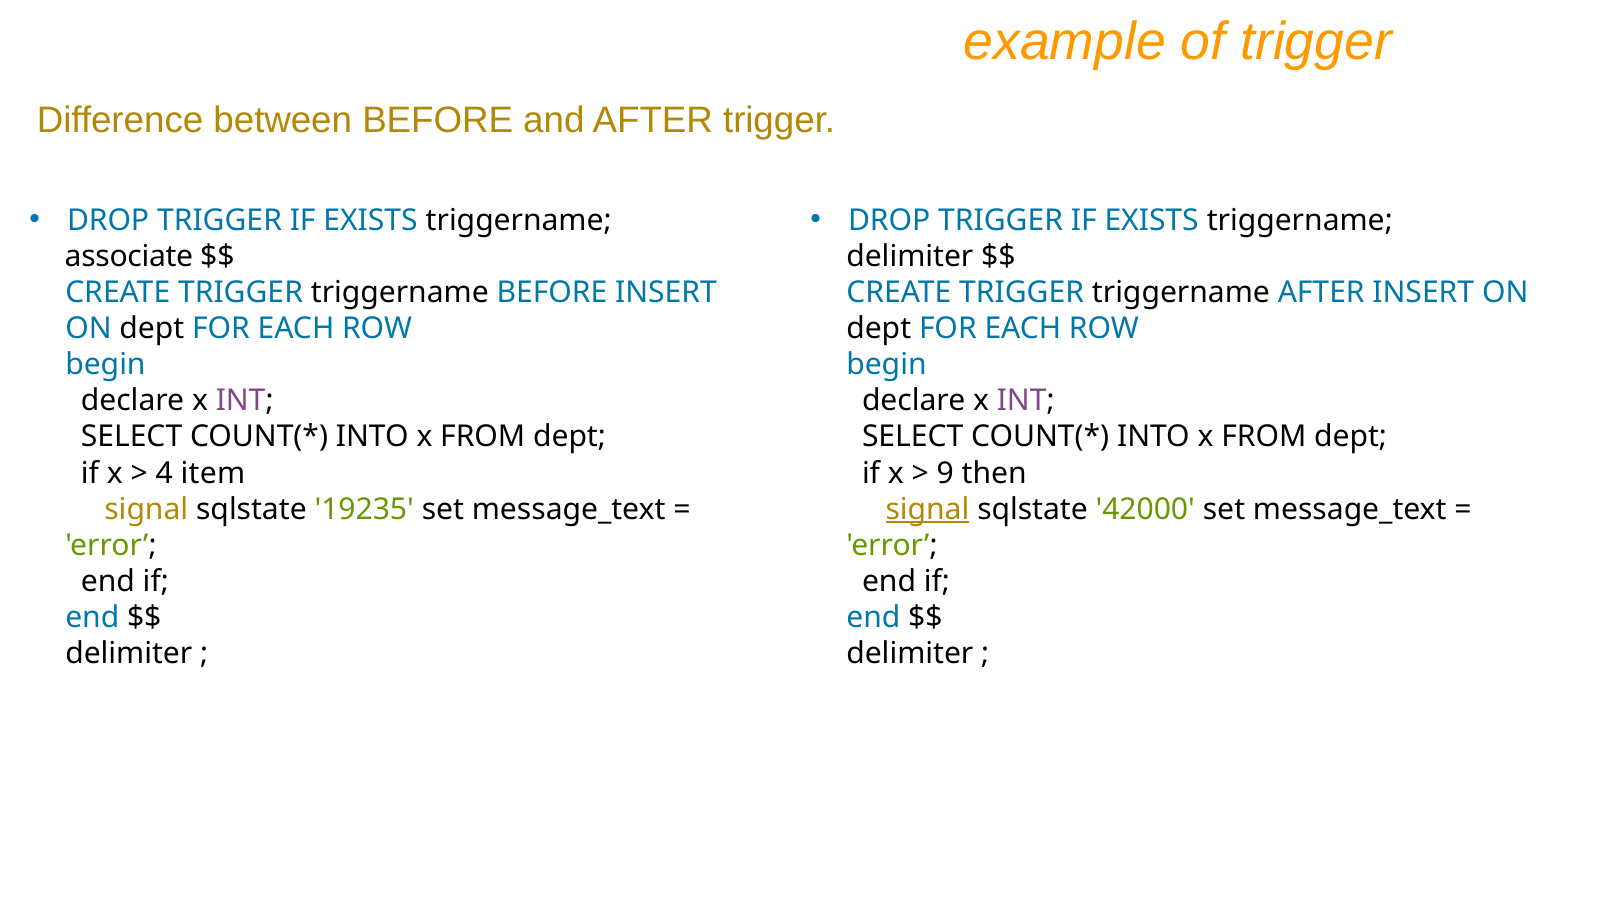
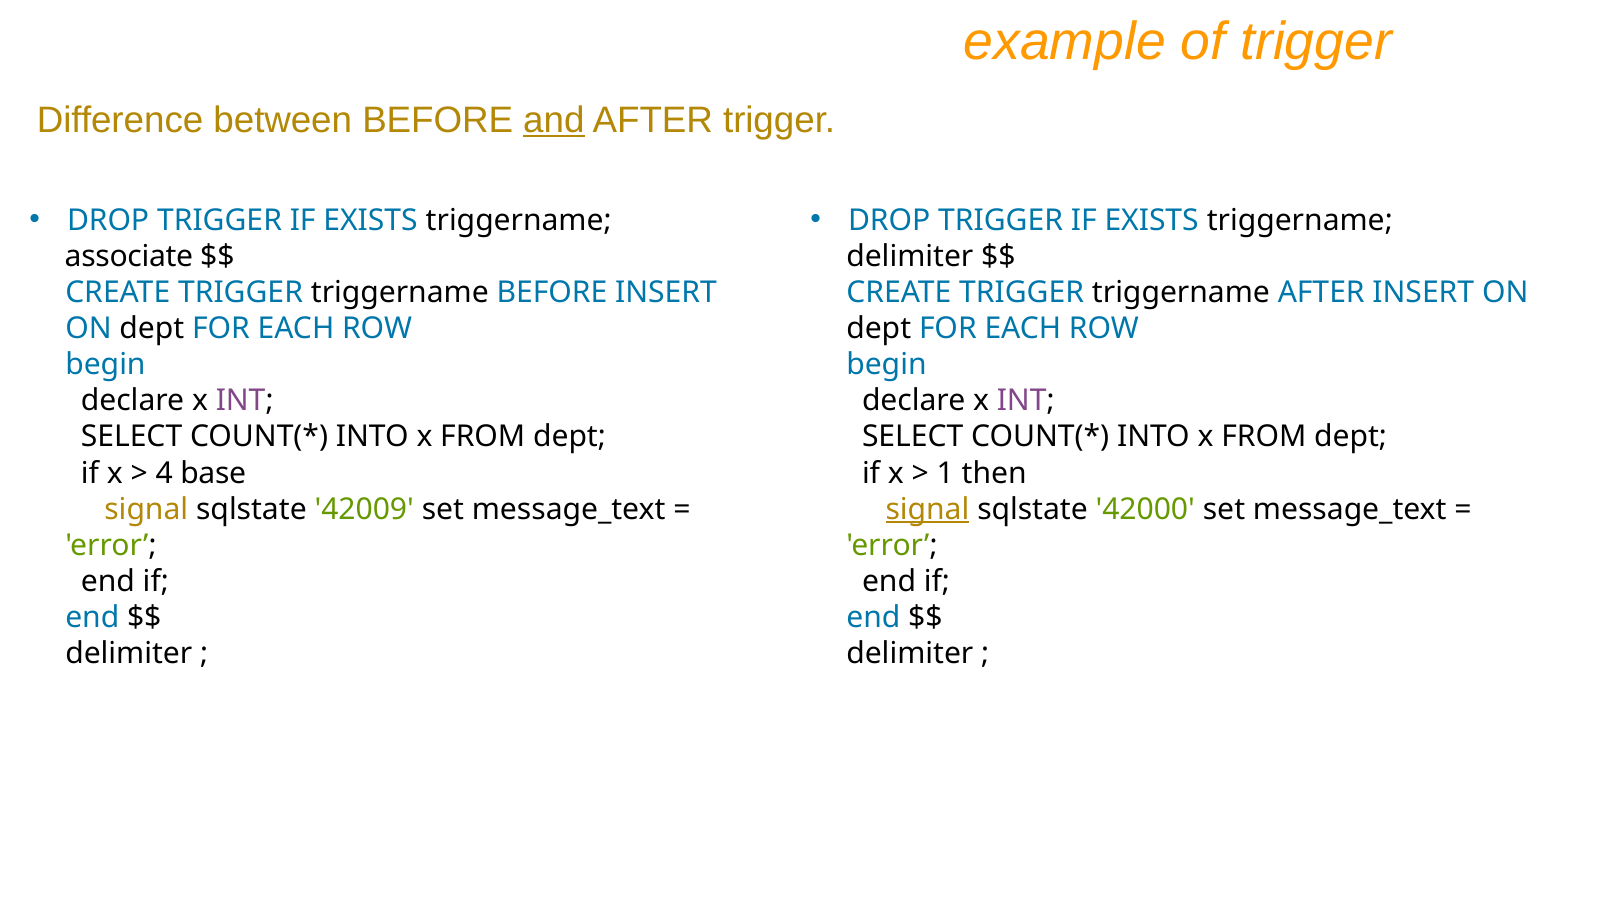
and underline: none -> present (554, 121)
item: item -> base (213, 473)
9: 9 -> 1 (945, 473)
19235: 19235 -> 42009 (364, 509)
